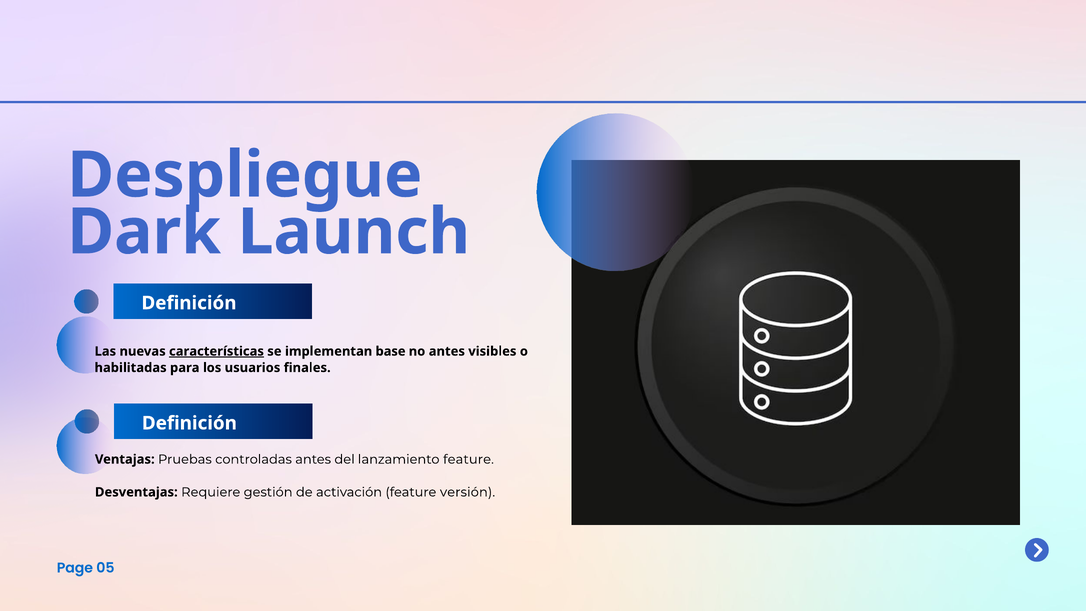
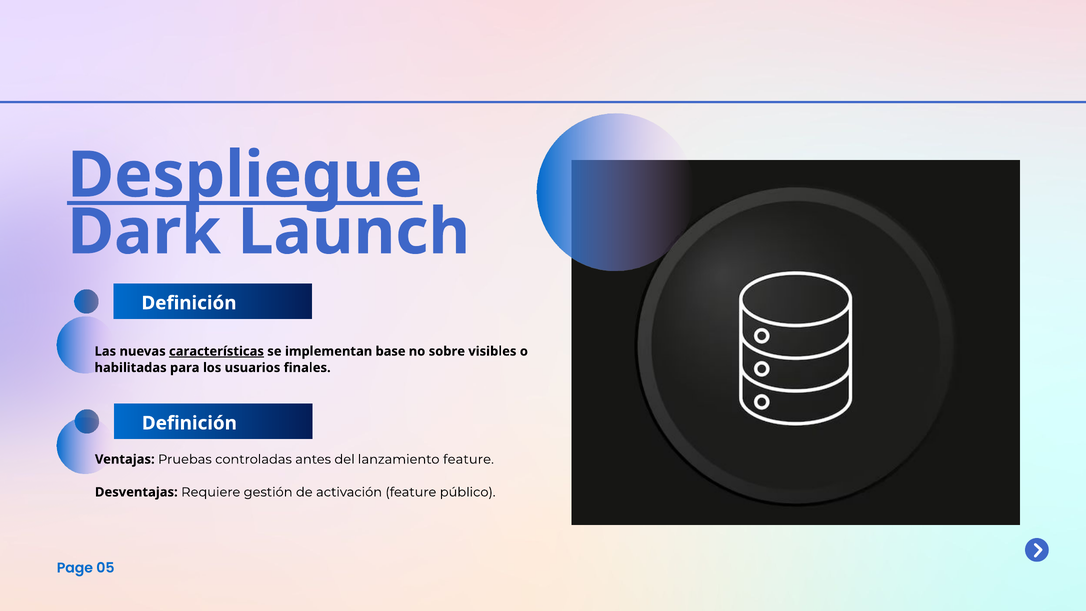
Despliegue underline: none -> present (245, 175)
no antes: antes -> sobre (447, 351)
versión: versión -> público (468, 492)
